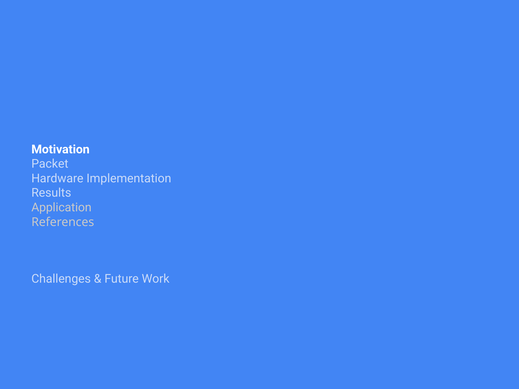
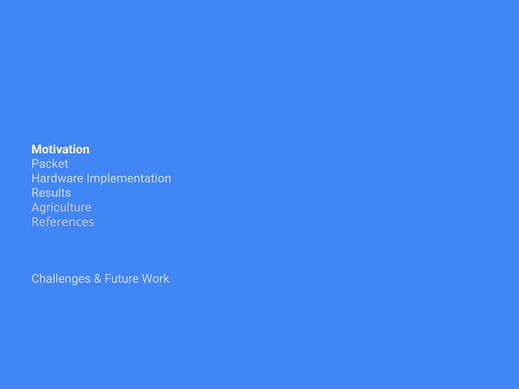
Application: Application -> Agriculture (61, 208)
